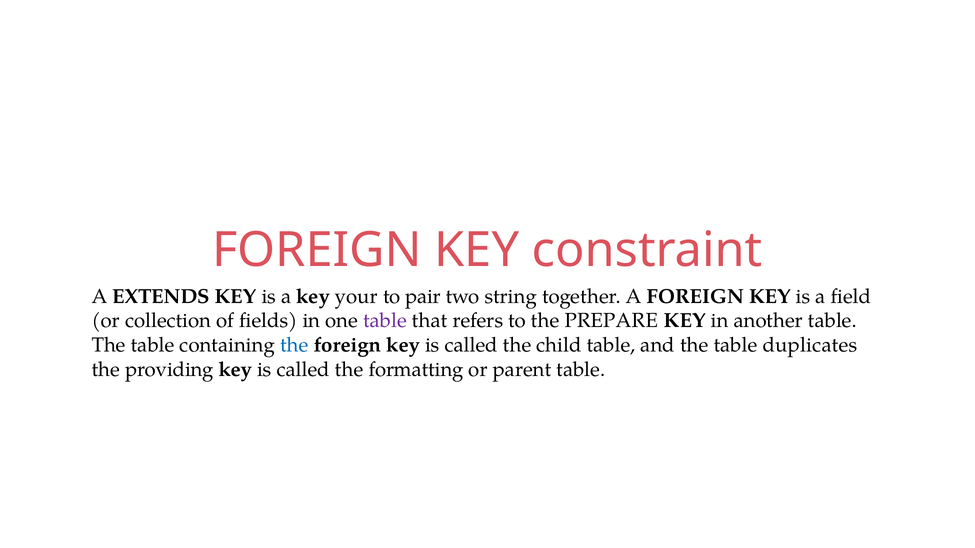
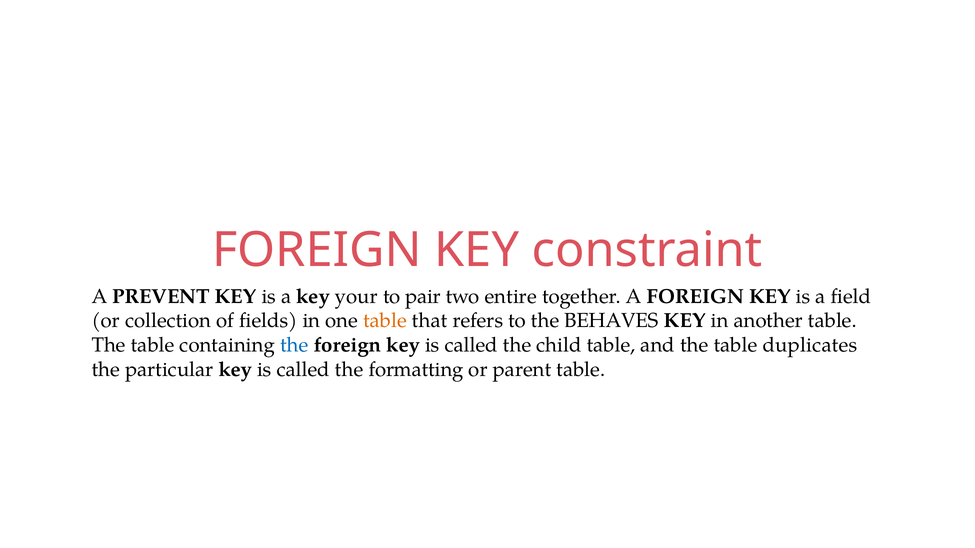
EXTENDS: EXTENDS -> PREVENT (161, 297)
string: string -> entire (511, 297)
table colour: purple -> orange (385, 321)
PREPARE: PREPARE -> BEHAVES (612, 321)
providing: providing -> particular (169, 370)
